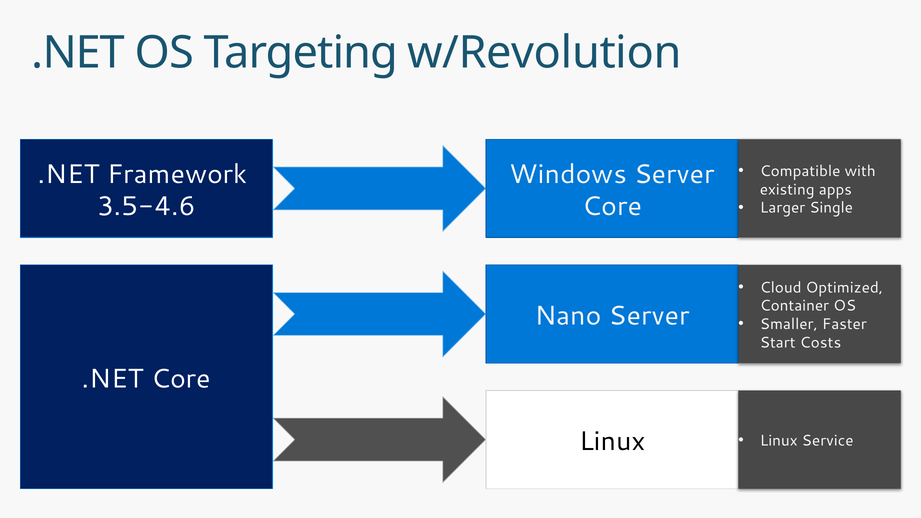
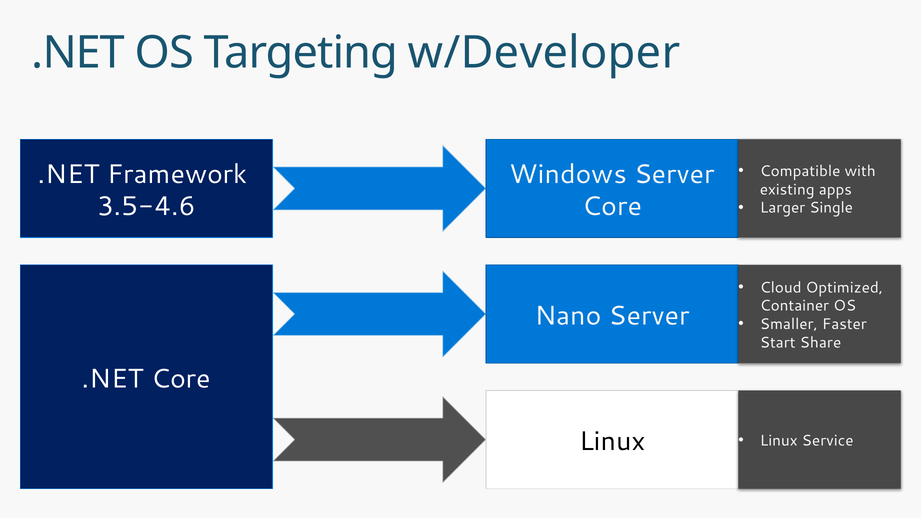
w/Revolution: w/Revolution -> w/Developer (544, 53)
Costs: Costs -> Share (820, 343)
